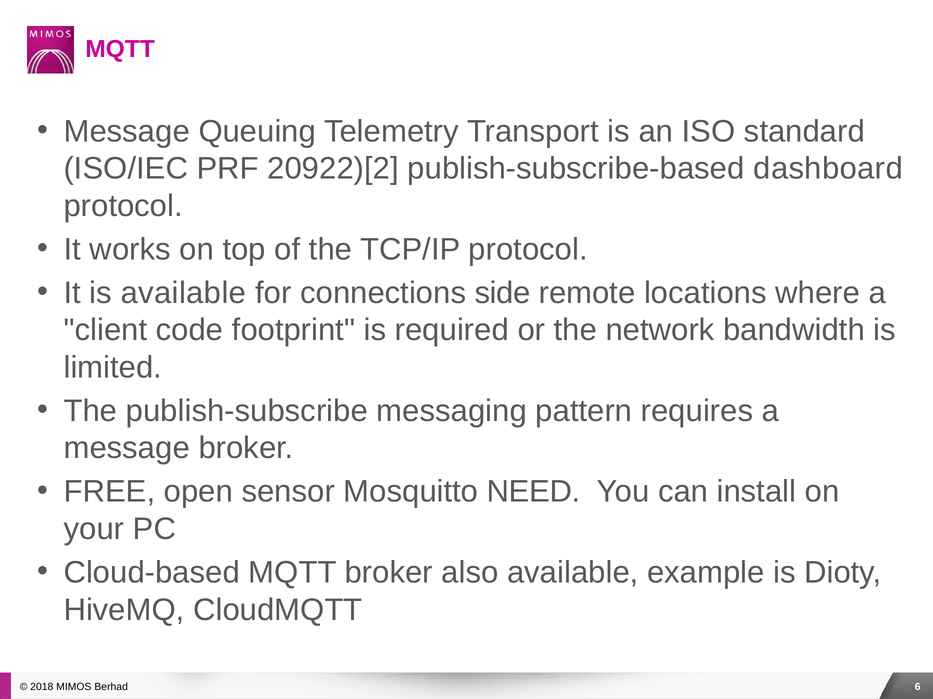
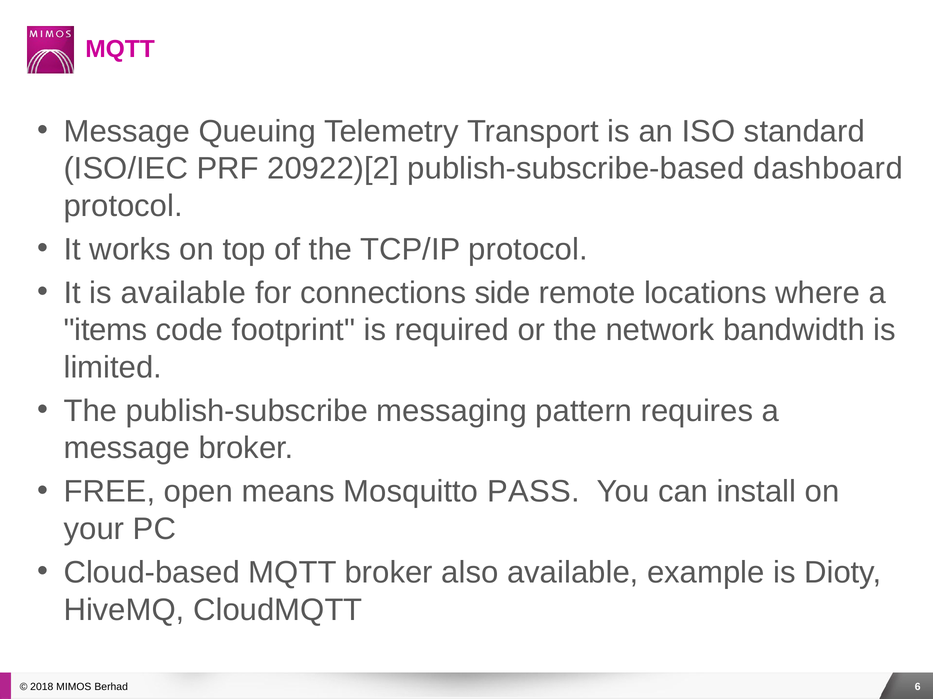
client: client -> items (106, 331)
sensor: sensor -> means (288, 492)
NEED: NEED -> PASS (533, 492)
